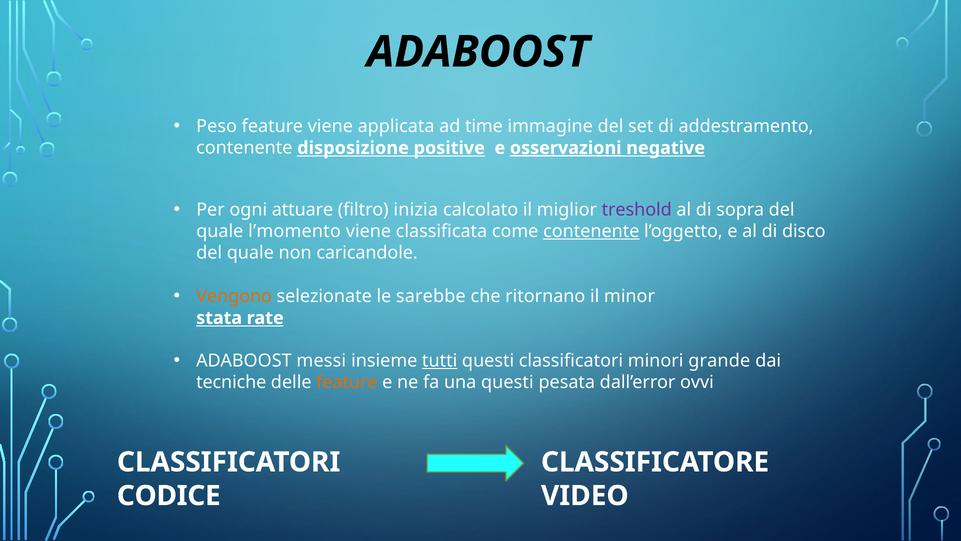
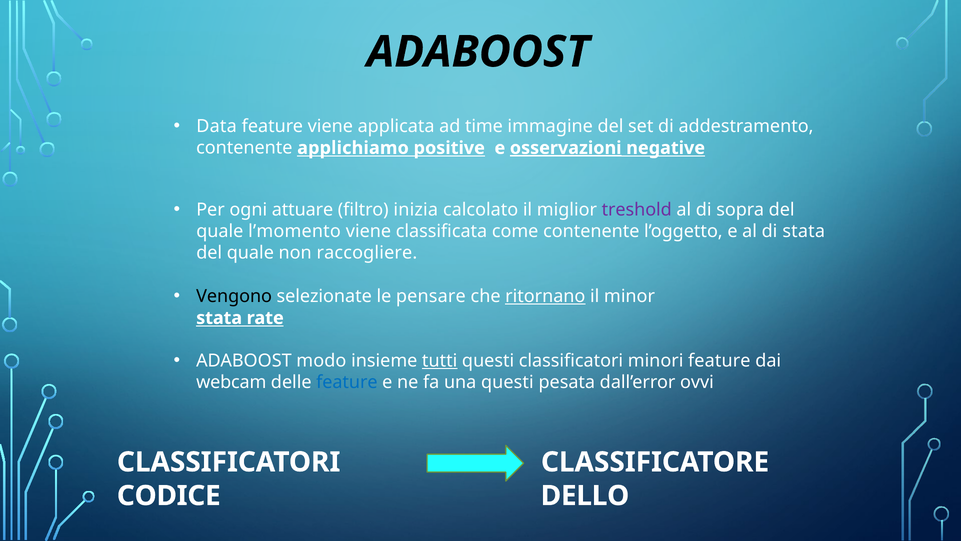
Peso: Peso -> Data (217, 126)
disposizione: disposizione -> applichiamo (353, 148)
contenente underline: present -> none (591, 231)
di disco: disco -> stata (804, 231)
caricandole: caricandole -> raccogliere (367, 253)
Vengono colour: orange -> black (234, 296)
sarebbe: sarebbe -> pensare (431, 296)
ritornano underline: none -> present (545, 296)
messi: messi -> modo (321, 360)
minori grande: grande -> feature (719, 360)
tecniche: tecniche -> webcam (231, 382)
feature colour: orange -> blue (347, 382)
VIDEO: VIDEO -> DELLO (585, 495)
